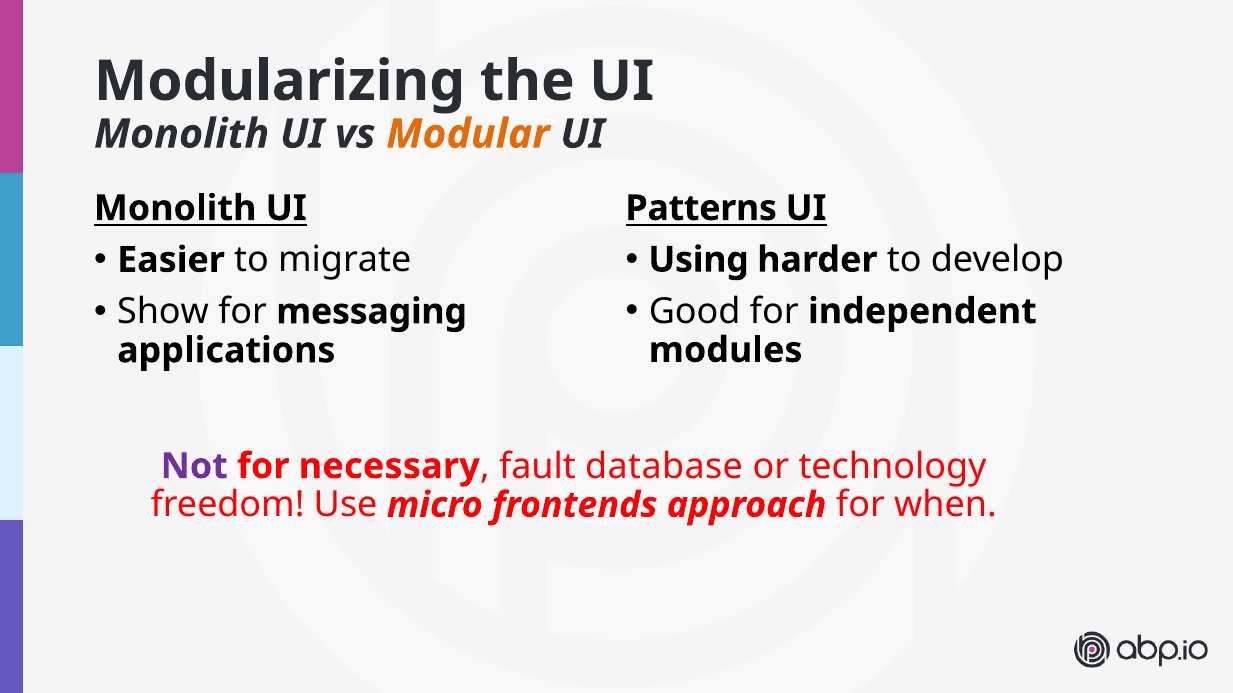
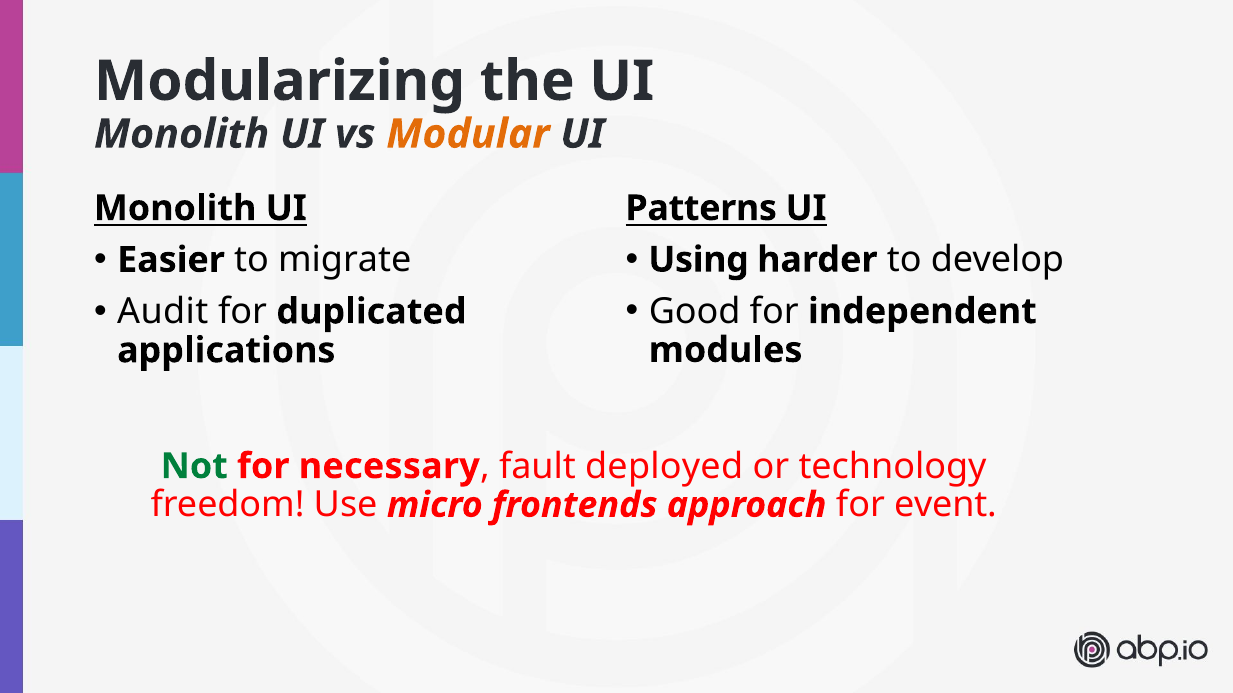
Show: Show -> Audit (163, 312)
messaging: messaging -> duplicated (371, 312)
Not colour: purple -> green (194, 467)
database: database -> deployed (664, 467)
when: when -> event (945, 505)
